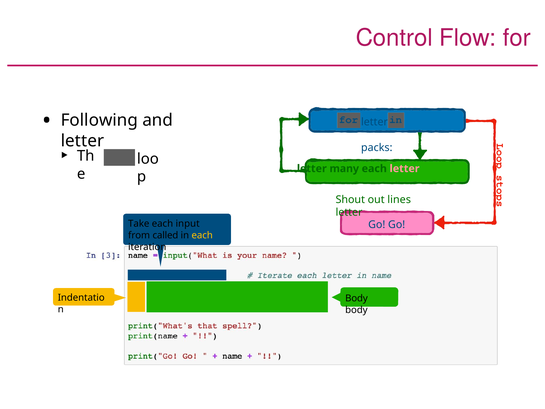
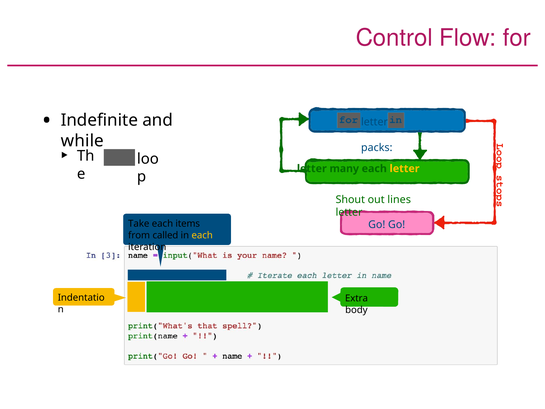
Following: Following -> Indefinite (99, 120)
letter: letter -> while (82, 141)
letter colour: pink -> yellow (405, 168)
input: input -> items (188, 224)
Body: Body -> Extra (356, 298)
